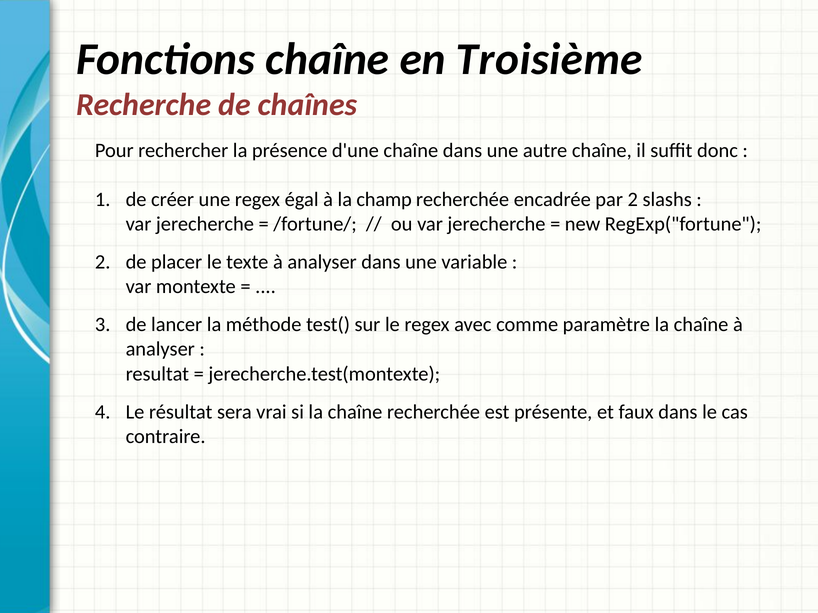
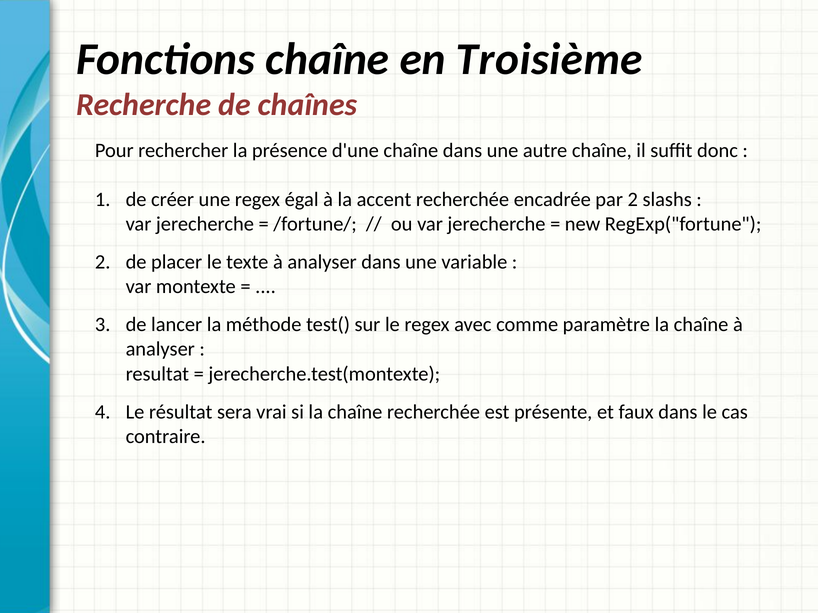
champ: champ -> accent (384, 200)
